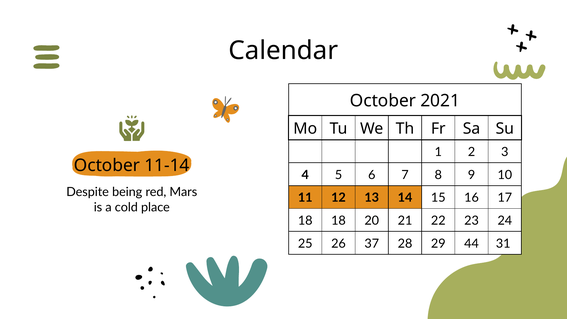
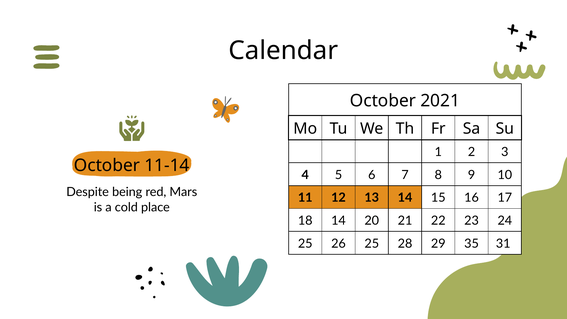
18 18: 18 -> 14 (338, 221)
26 37: 37 -> 25 (372, 244)
44: 44 -> 35 (472, 244)
